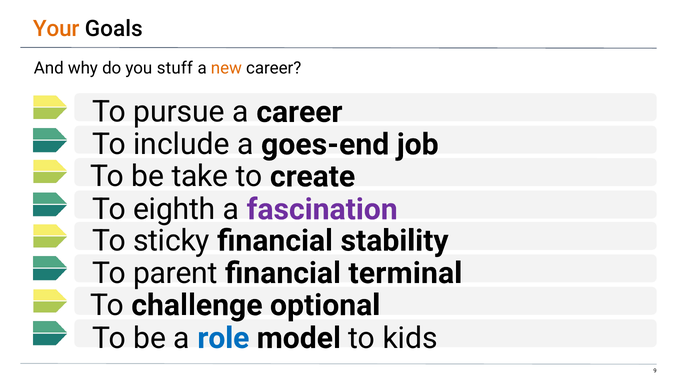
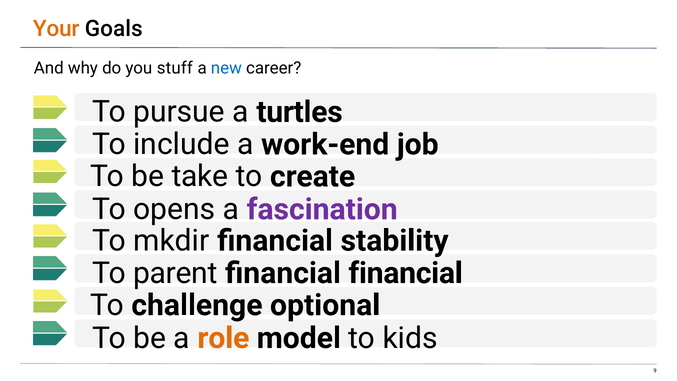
new colour: orange -> blue (226, 68)
a career: career -> turtles (300, 112)
goes-end: goes-end -> work-end (325, 144)
eighth: eighth -> opens (174, 209)
sticky: sticky -> mkdir (171, 241)
financial terminal: terminal -> financial (406, 273)
role colour: blue -> orange (223, 338)
